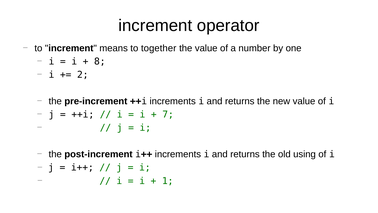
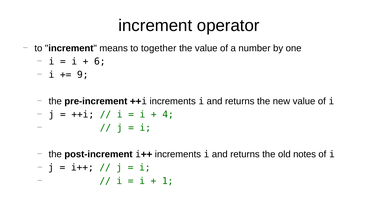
8: 8 -> 6 (100, 61)
2: 2 -> 9 (83, 75)
7: 7 -> 4 (168, 114)
using: using -> notes (305, 154)
